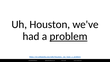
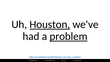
Houston underline: none -> present (50, 24)
